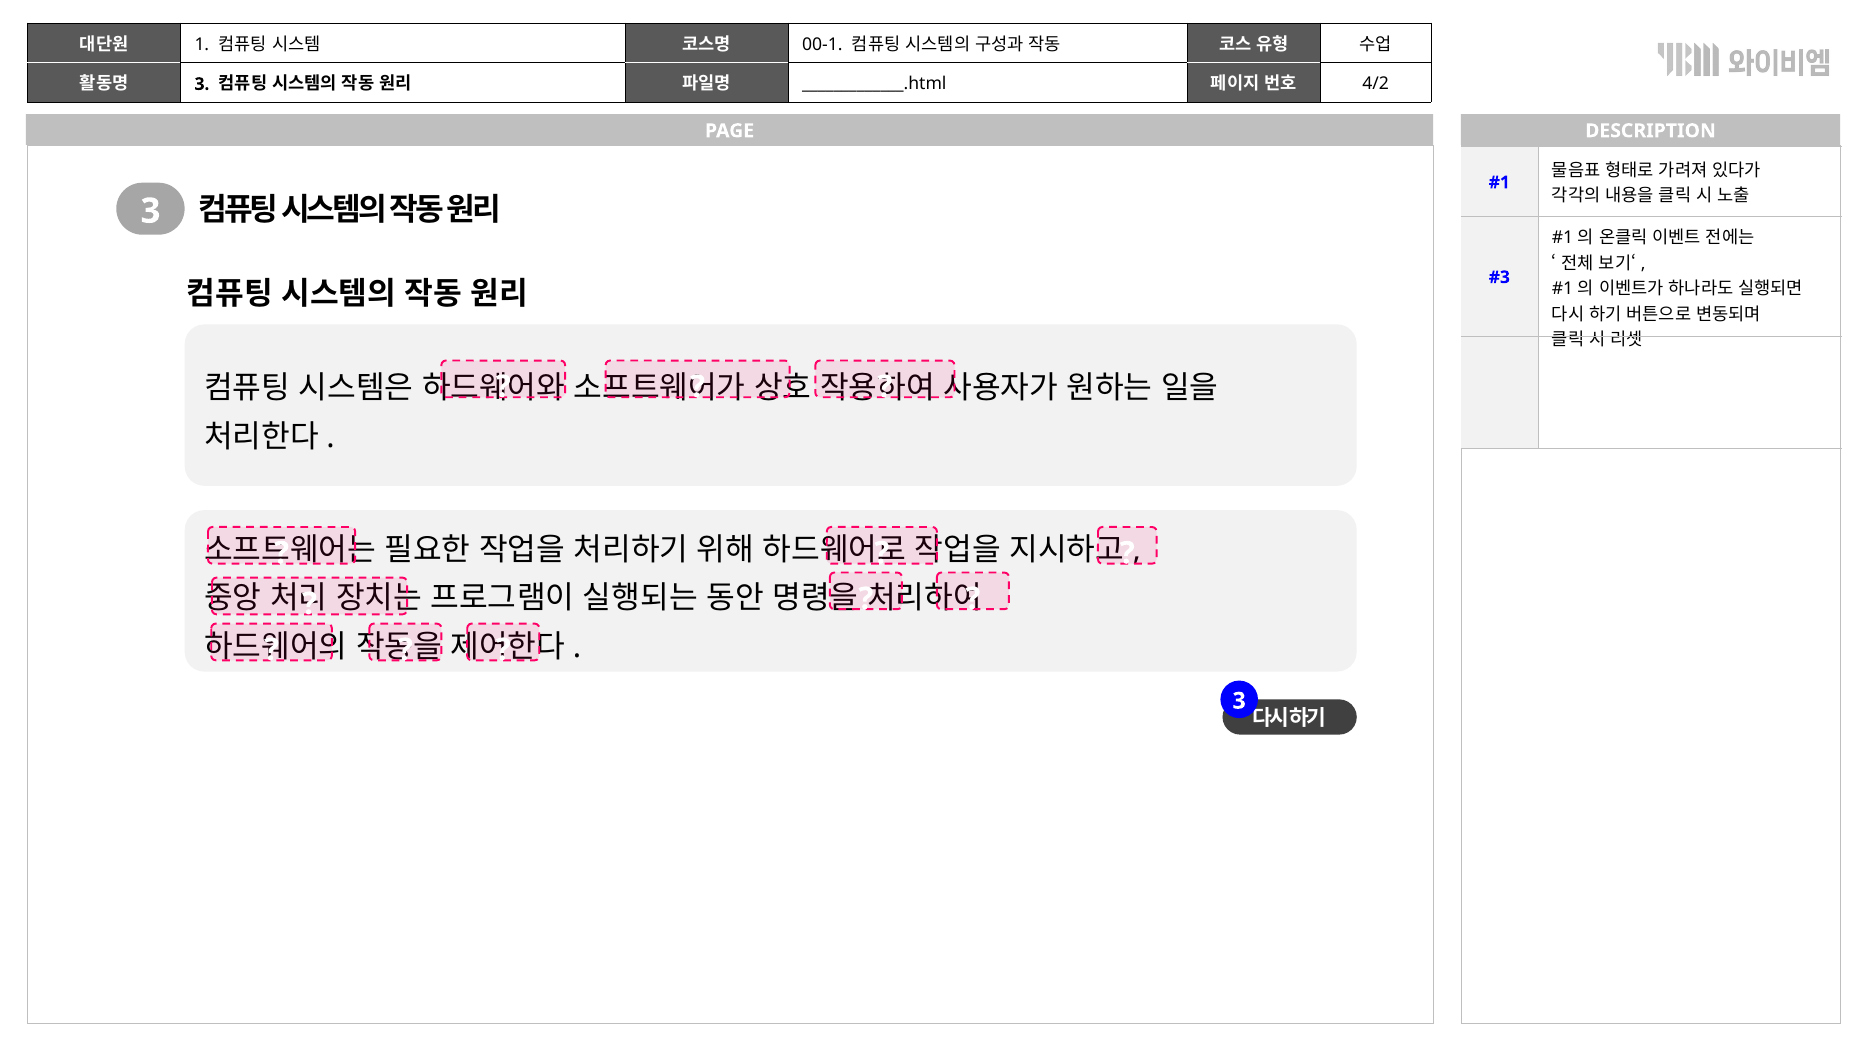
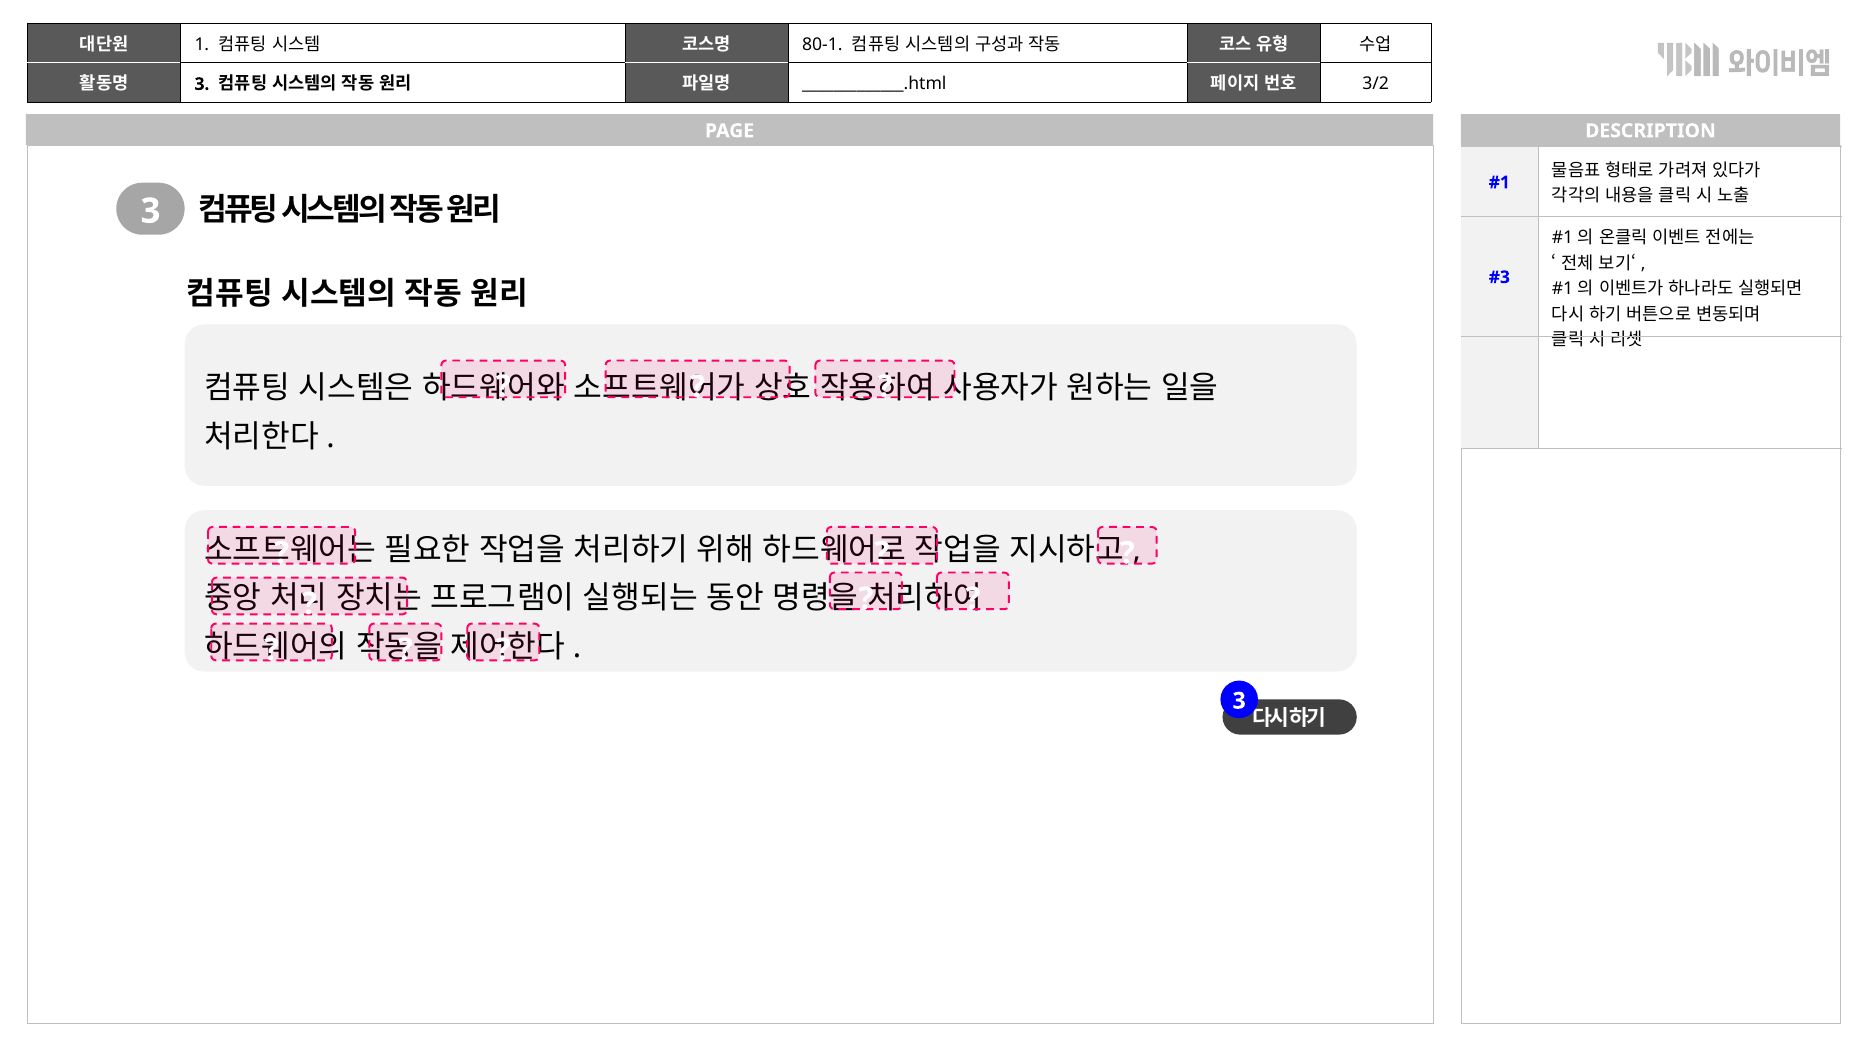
00-1: 00-1 -> 80-1 (822, 44)
4/2: 4/2 -> 3/2 (1376, 83)
